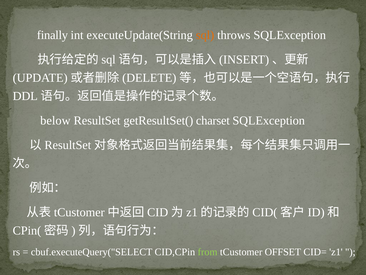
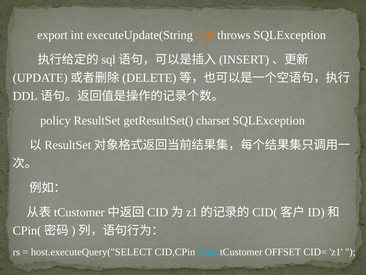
finally: finally -> export (52, 35)
below: below -> policy (55, 120)
cbuf.executeQuery("SELECT: cbuf.executeQuery("SELECT -> host.executeQuery("SELECT (92, 252)
from colour: light green -> light blue (208, 252)
